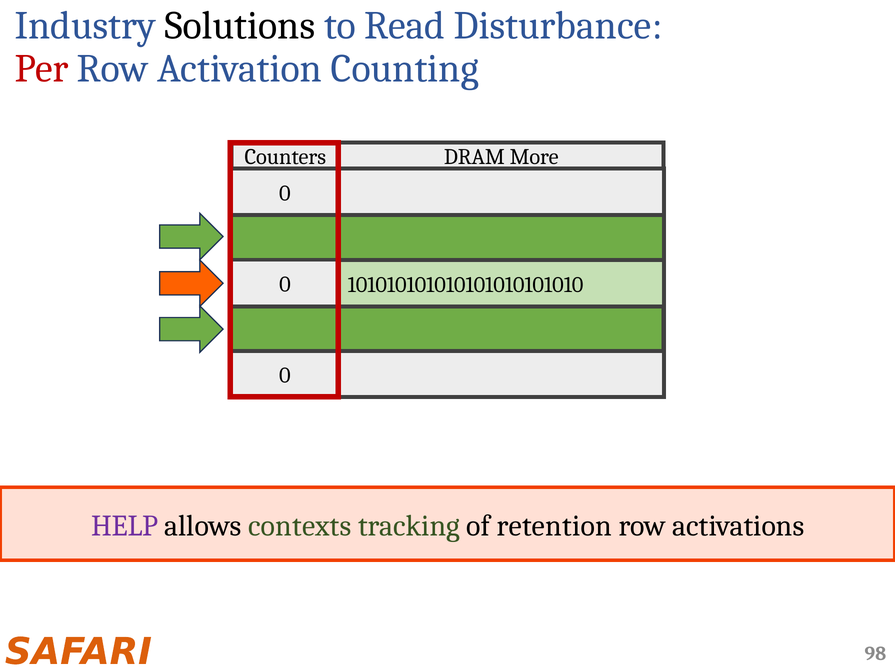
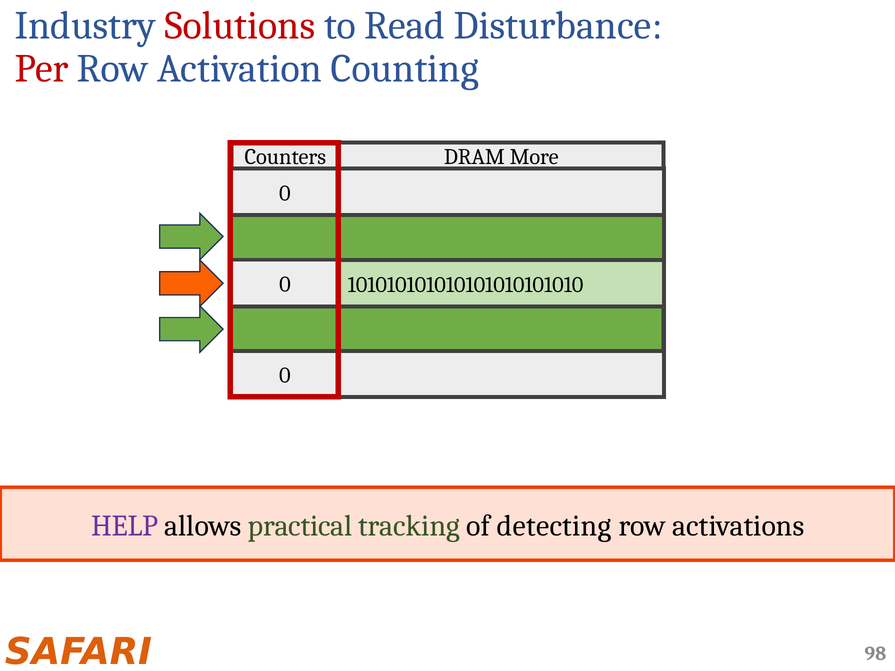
Solutions colour: black -> red (240, 26)
contexts: contexts -> practical (300, 526)
retention: retention -> detecting (554, 526)
